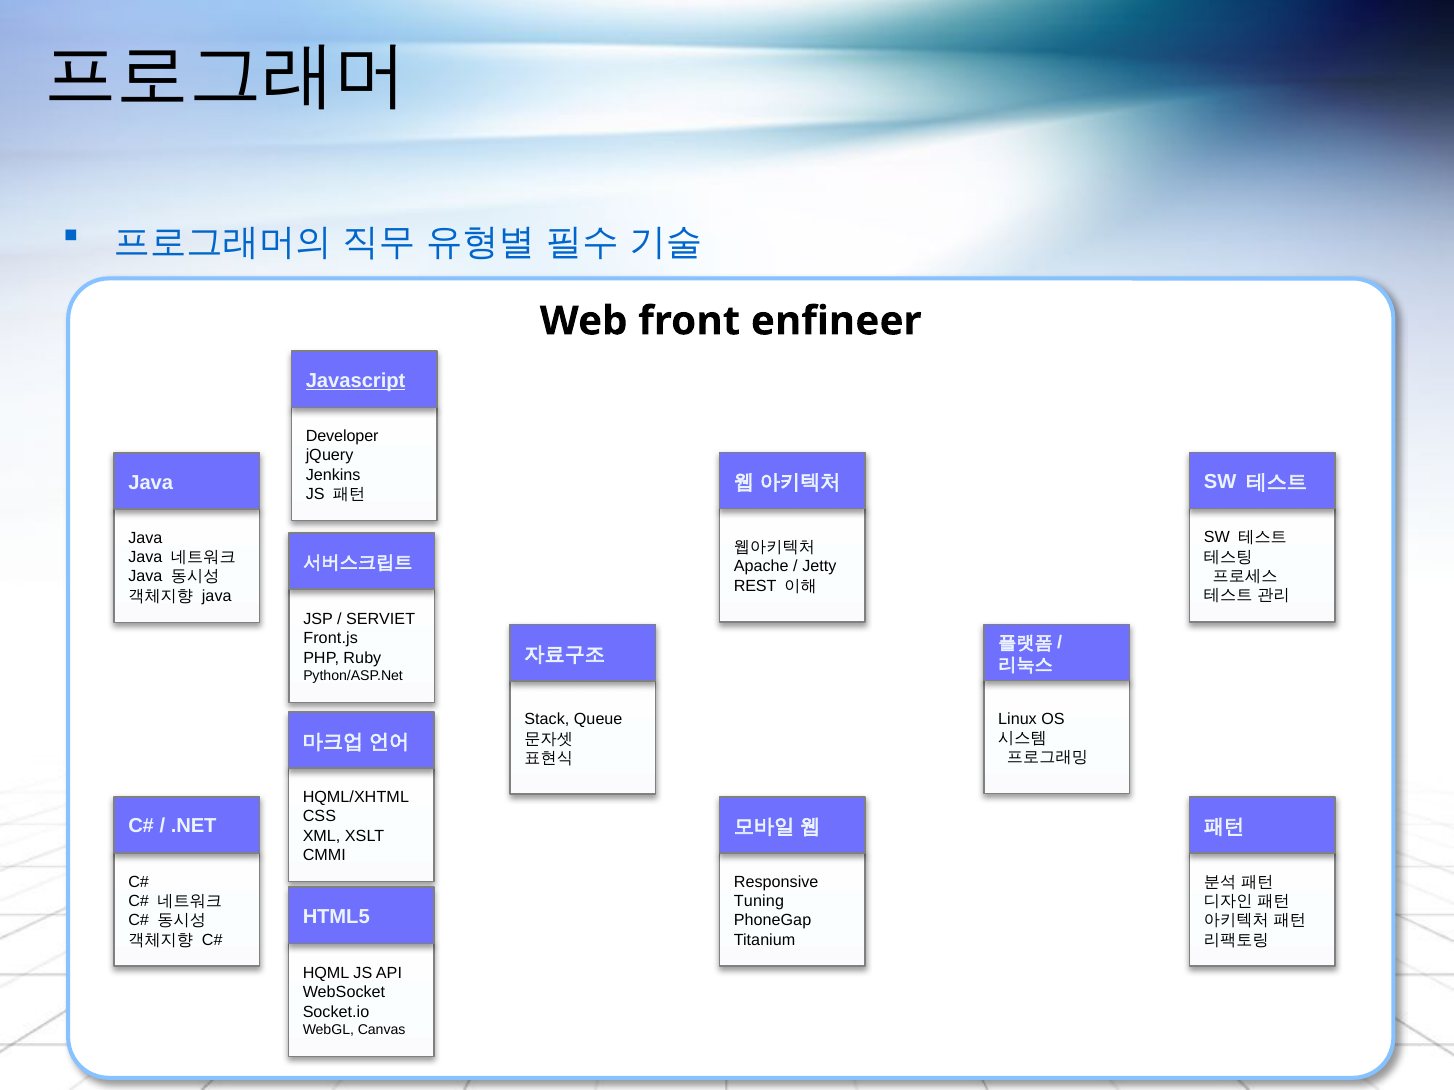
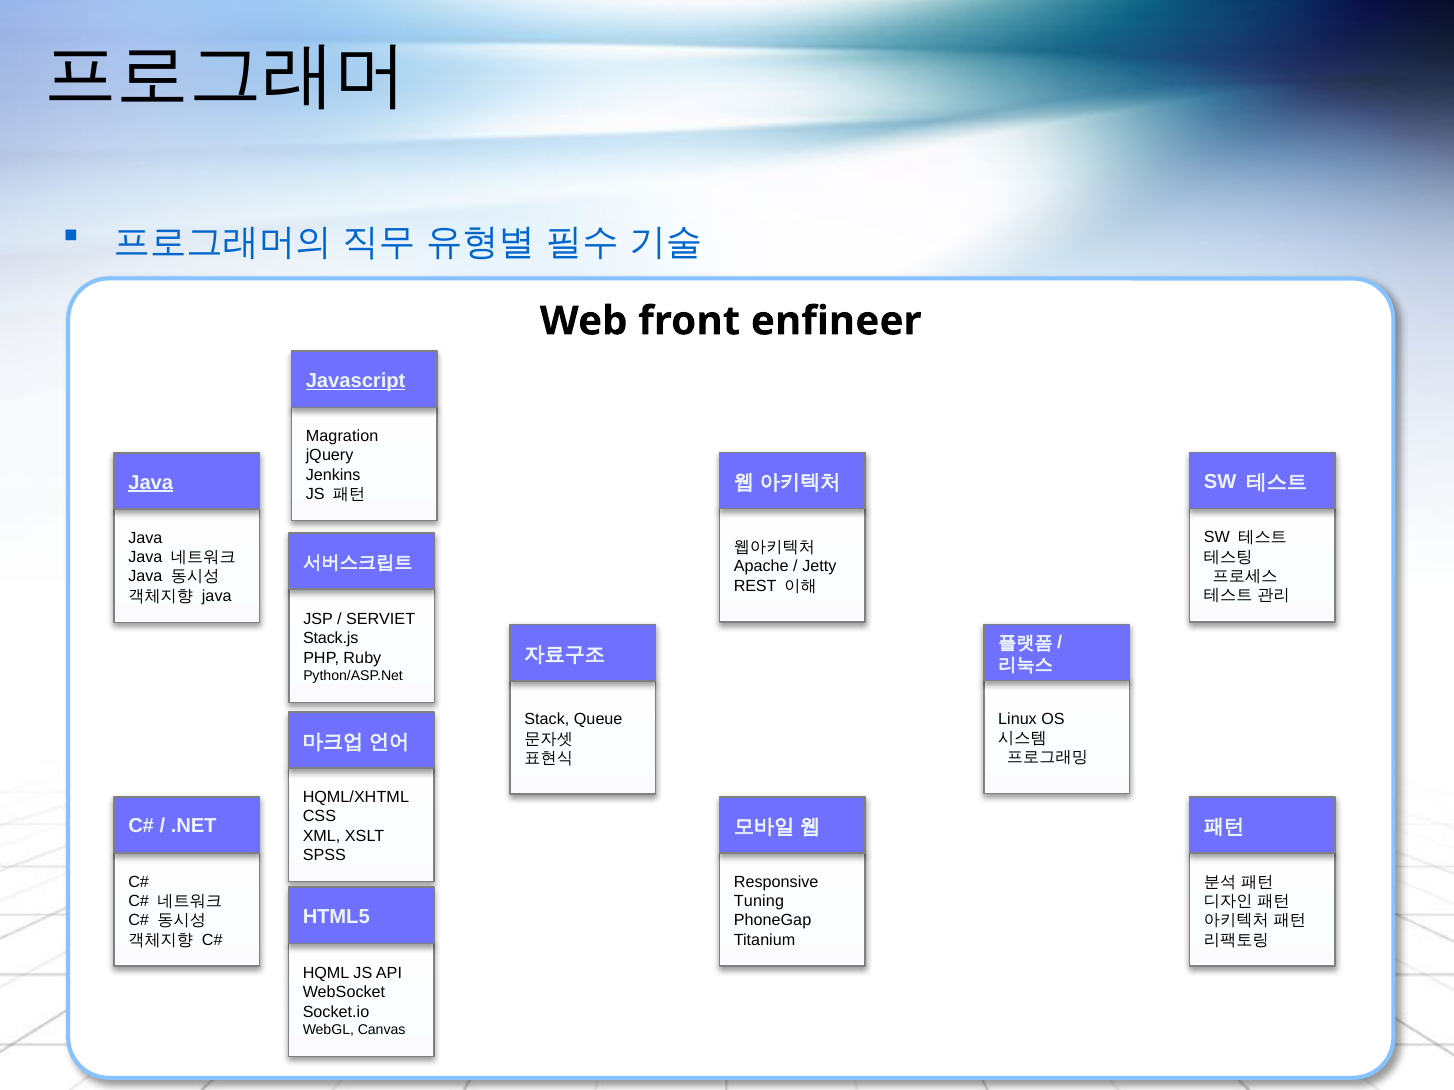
Developer: Developer -> Magration (342, 436)
Java underline: none -> present (151, 483)
Front.js: Front.js -> Stack.js (331, 639)
CMMI: CMMI -> SPSS (324, 855)
